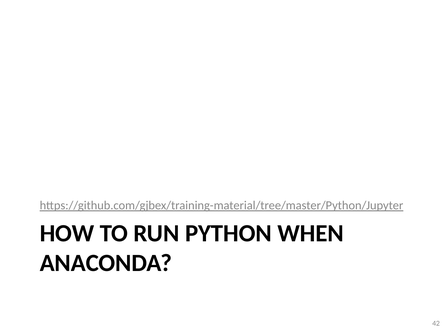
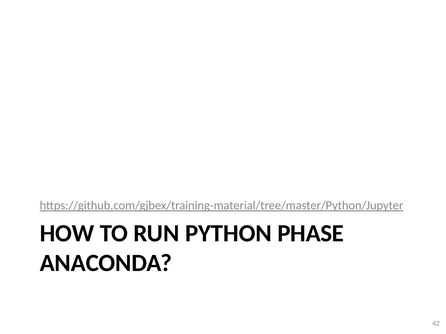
WHEN: WHEN -> PHASE (311, 234)
